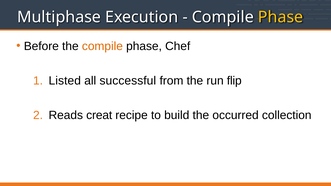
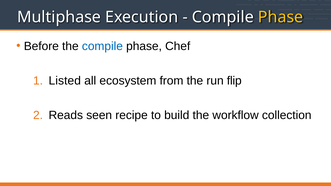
compile colour: orange -> blue (102, 46)
successful: successful -> ecosystem (128, 81)
creat: creat -> seen (99, 115)
occurred: occurred -> workflow (236, 115)
